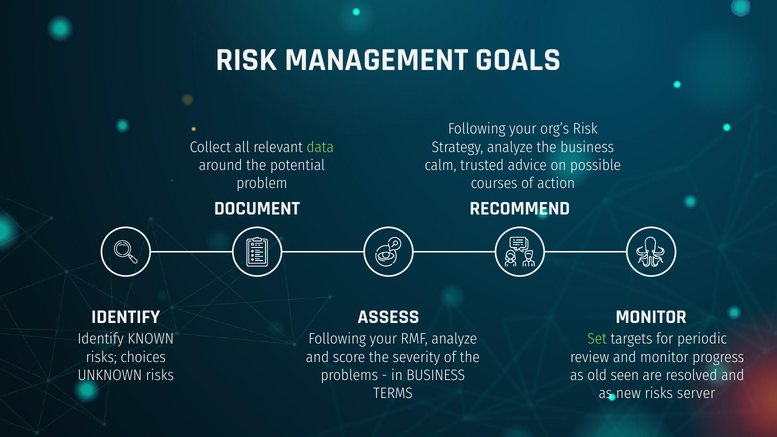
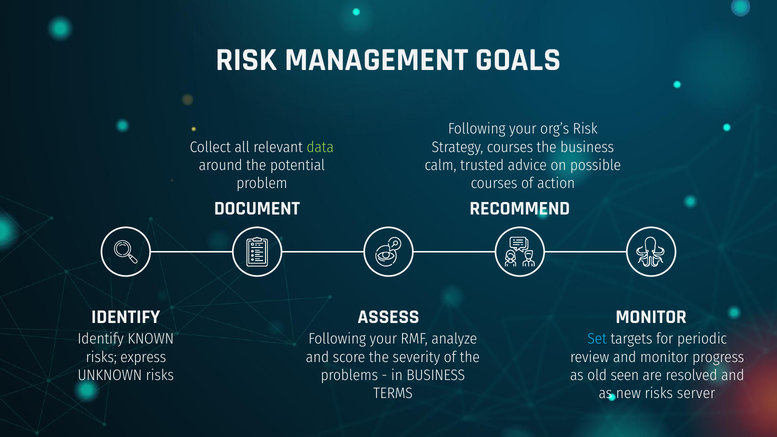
Strategy analyze: analyze -> courses (510, 147)
Set colour: light green -> light blue (597, 339)
choices: choices -> express (143, 357)
